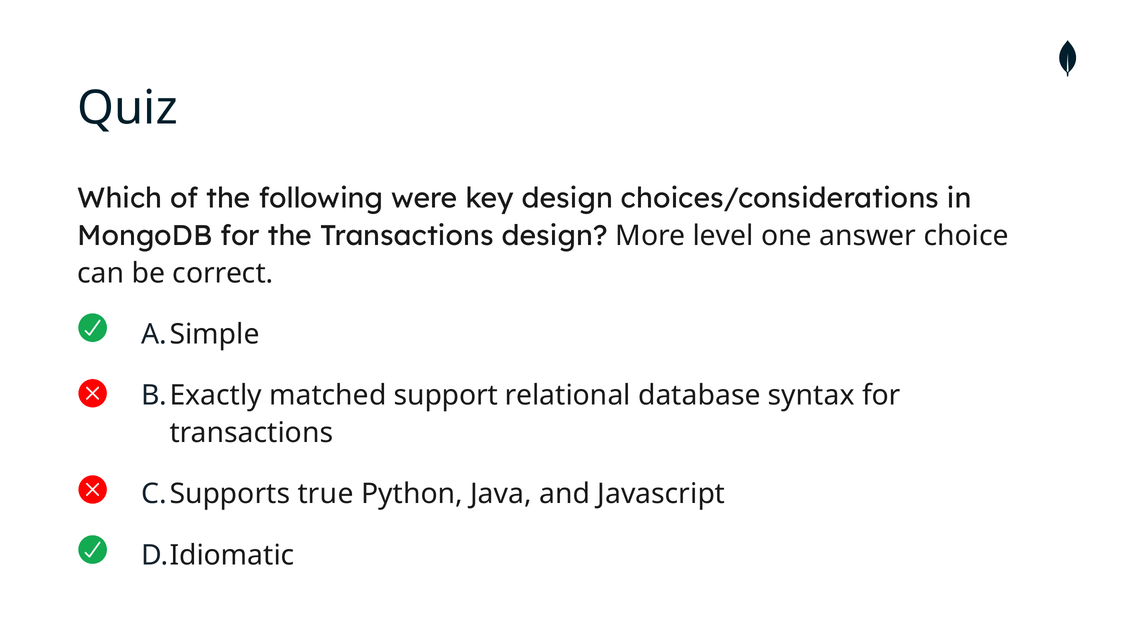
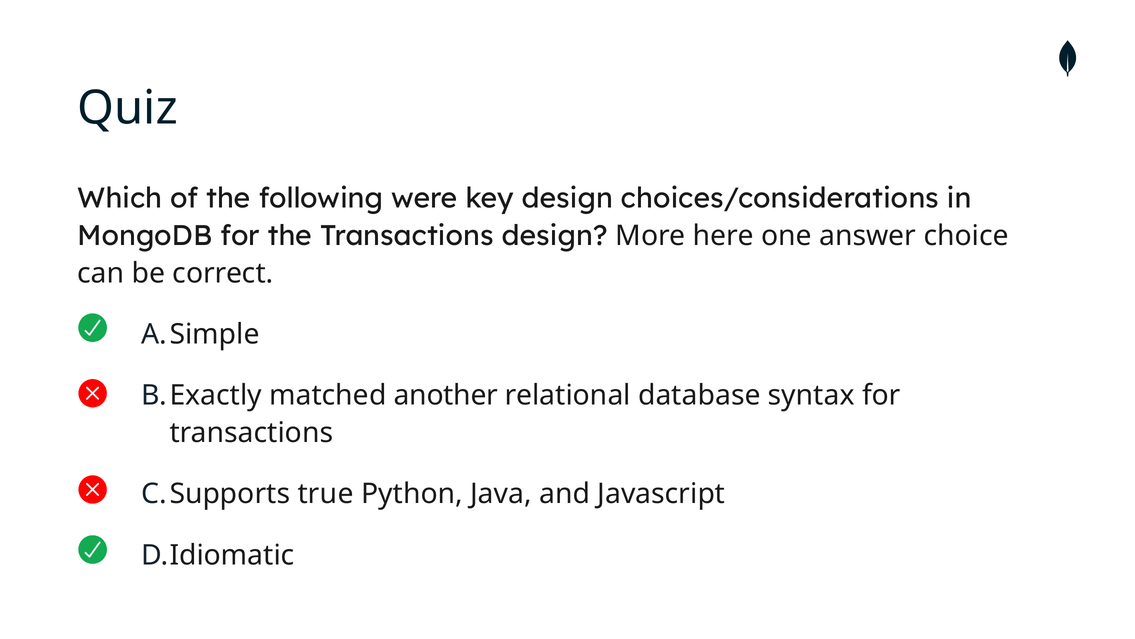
level: level -> here (723, 235)
support: support -> another (446, 395)
